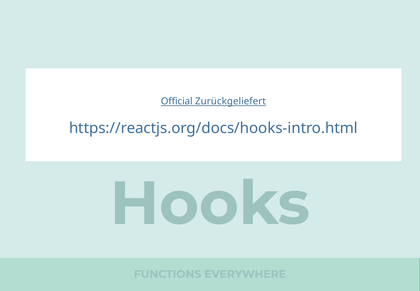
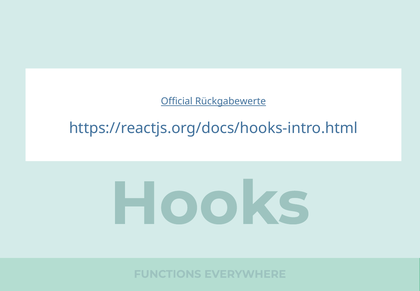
Zurückgeliefert: Zurückgeliefert -> Rückgabewerte (231, 101)
